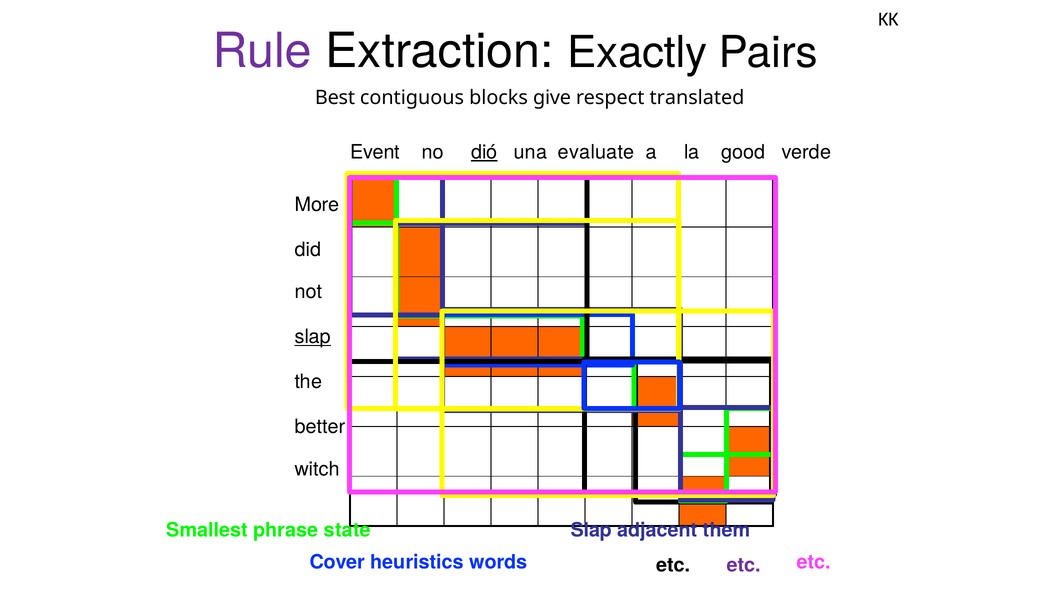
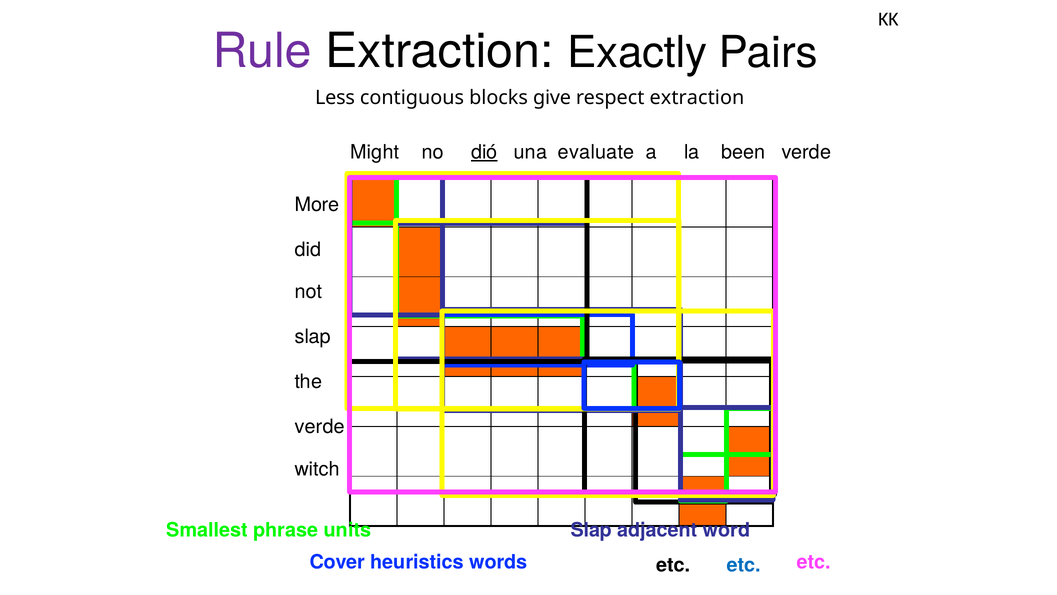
Best: Best -> Less (335, 98)
respect translated: translated -> extraction (697, 98)
Event: Event -> Might (375, 152)
good: good -> been (743, 152)
slap underline: present -> none (313, 337)
better: better -> verde (320, 426)
state: state -> units (347, 530)
them: them -> word (727, 530)
etc colour: purple -> blue (744, 565)
